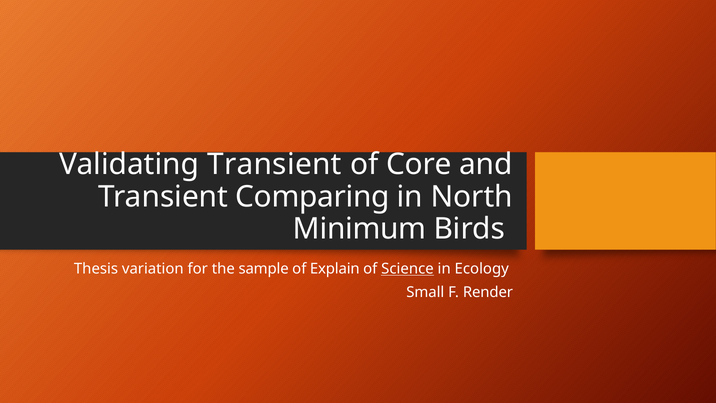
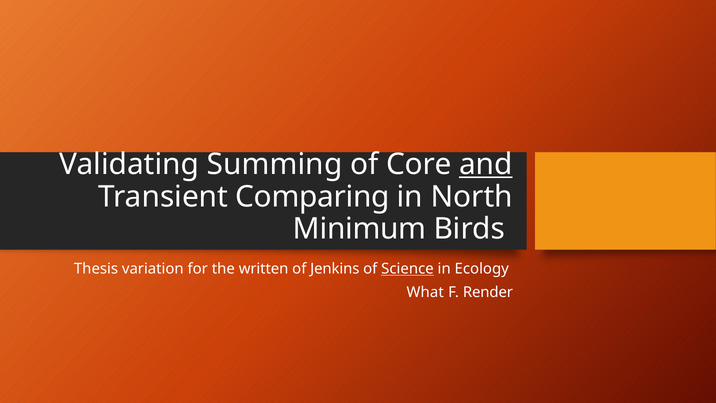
Validating Transient: Transient -> Summing (275, 164)
and underline: none -> present (486, 164)
sample: sample -> written (264, 269)
Explain: Explain -> Jenkins (335, 269)
Small: Small -> What (425, 292)
